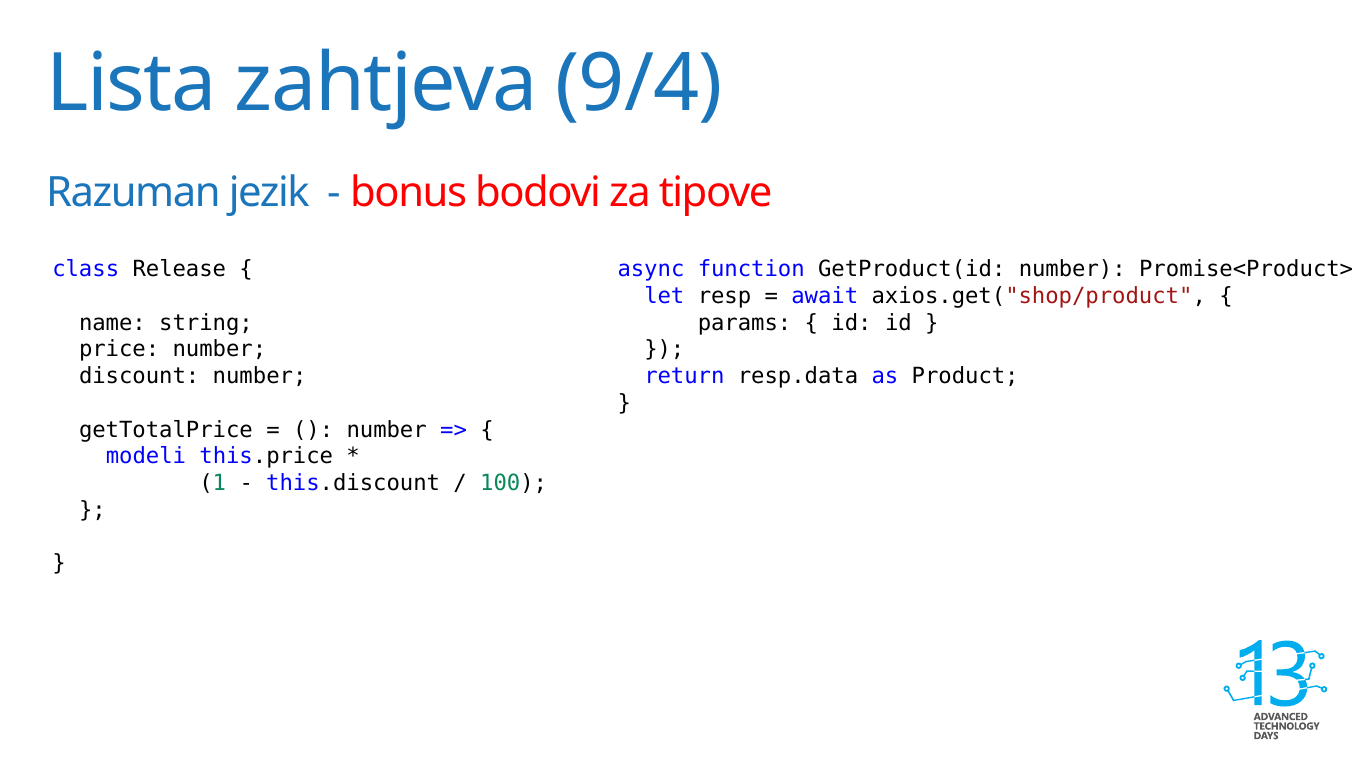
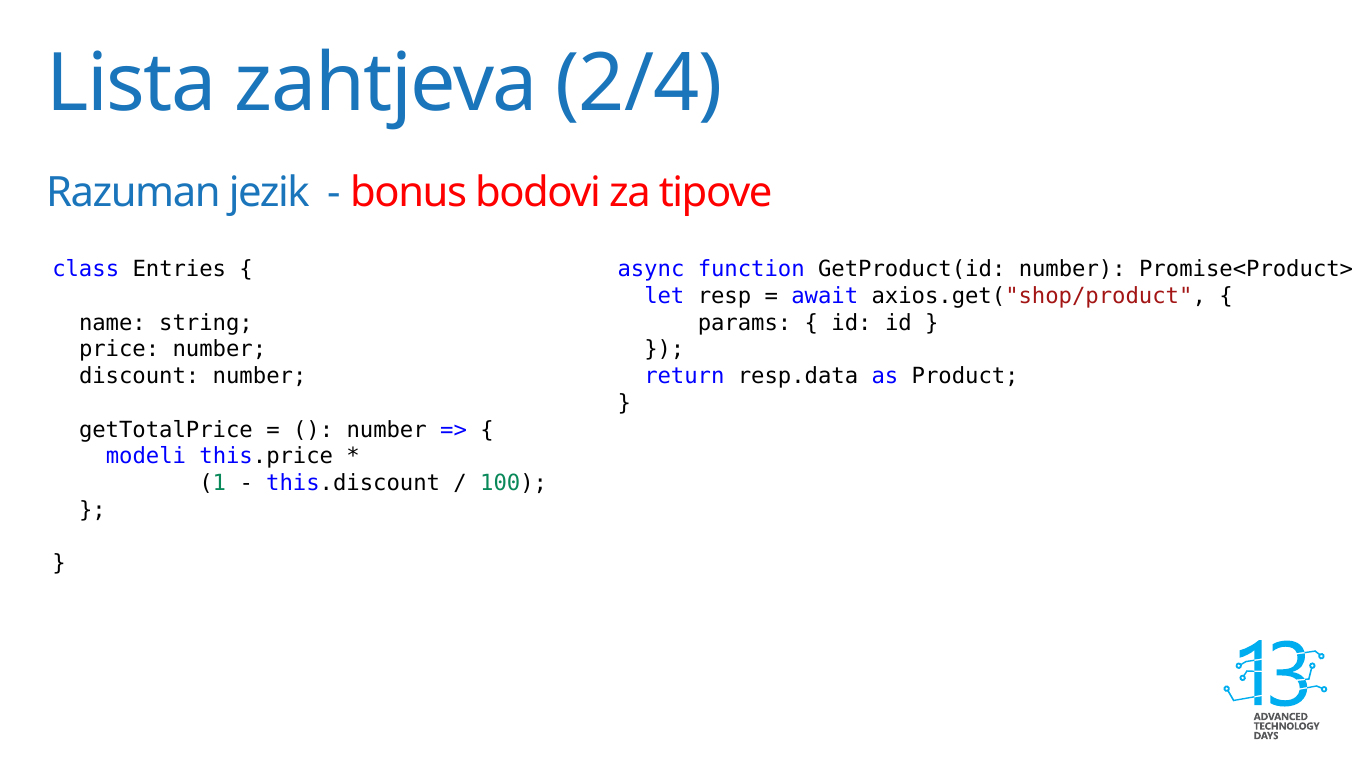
9/4: 9/4 -> 2/4 (639, 84)
Release: Release -> Entries (179, 269)
